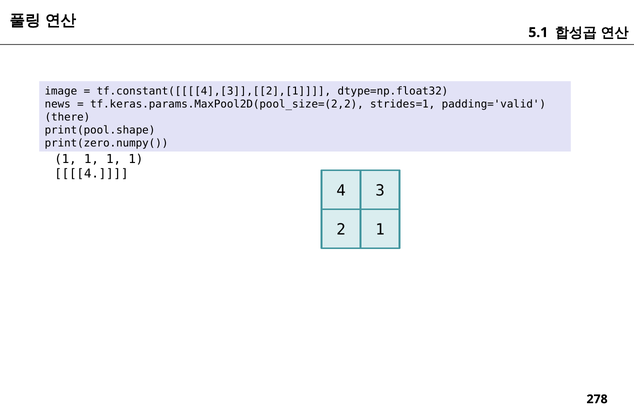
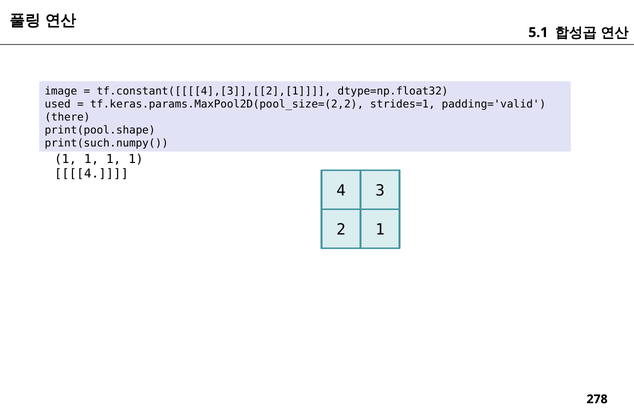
news: news -> used (58, 104)
print(zero.numpy(: print(zero.numpy( -> print(such.numpy( (106, 143)
